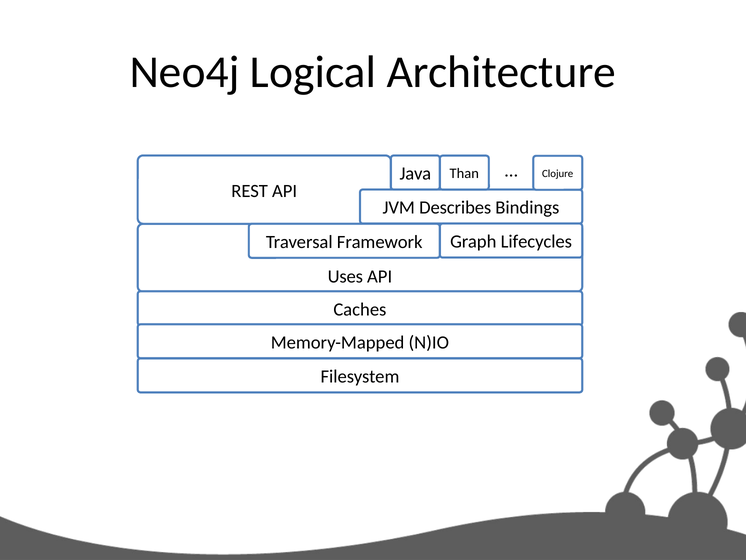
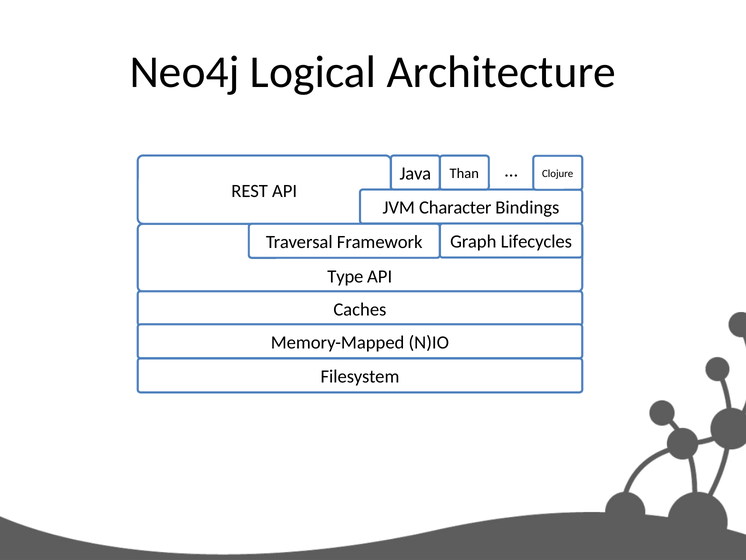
Describes: Describes -> Character (455, 208)
Uses: Uses -> Type (345, 276)
